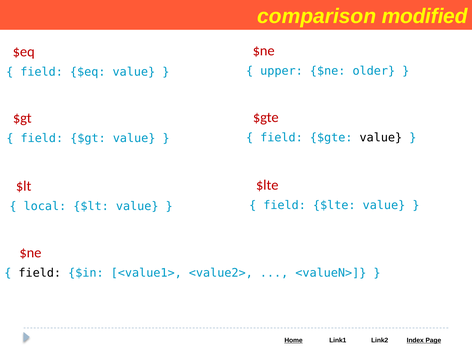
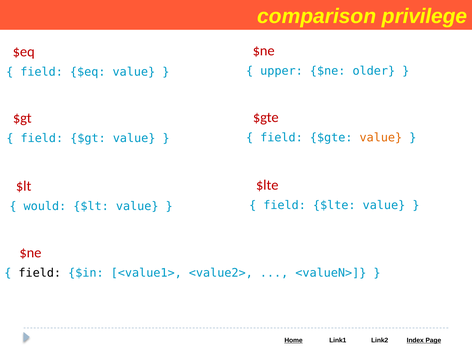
modified: modified -> privilege (425, 16)
value colour: black -> orange (381, 137)
local: local -> would (45, 206)
